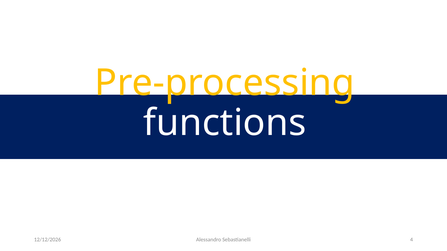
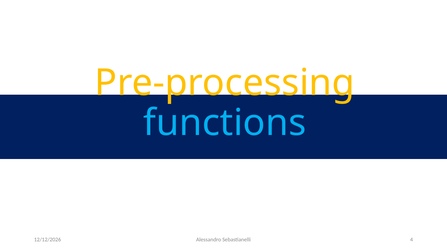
functions colour: white -> light blue (225, 123)
